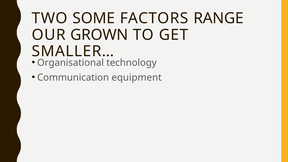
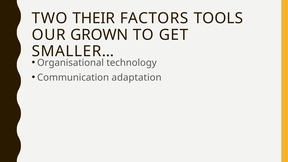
SOME: SOME -> THEIR (94, 18)
RANGE: RANGE -> TOOLS (218, 18)
equipment: equipment -> adaptation (137, 77)
